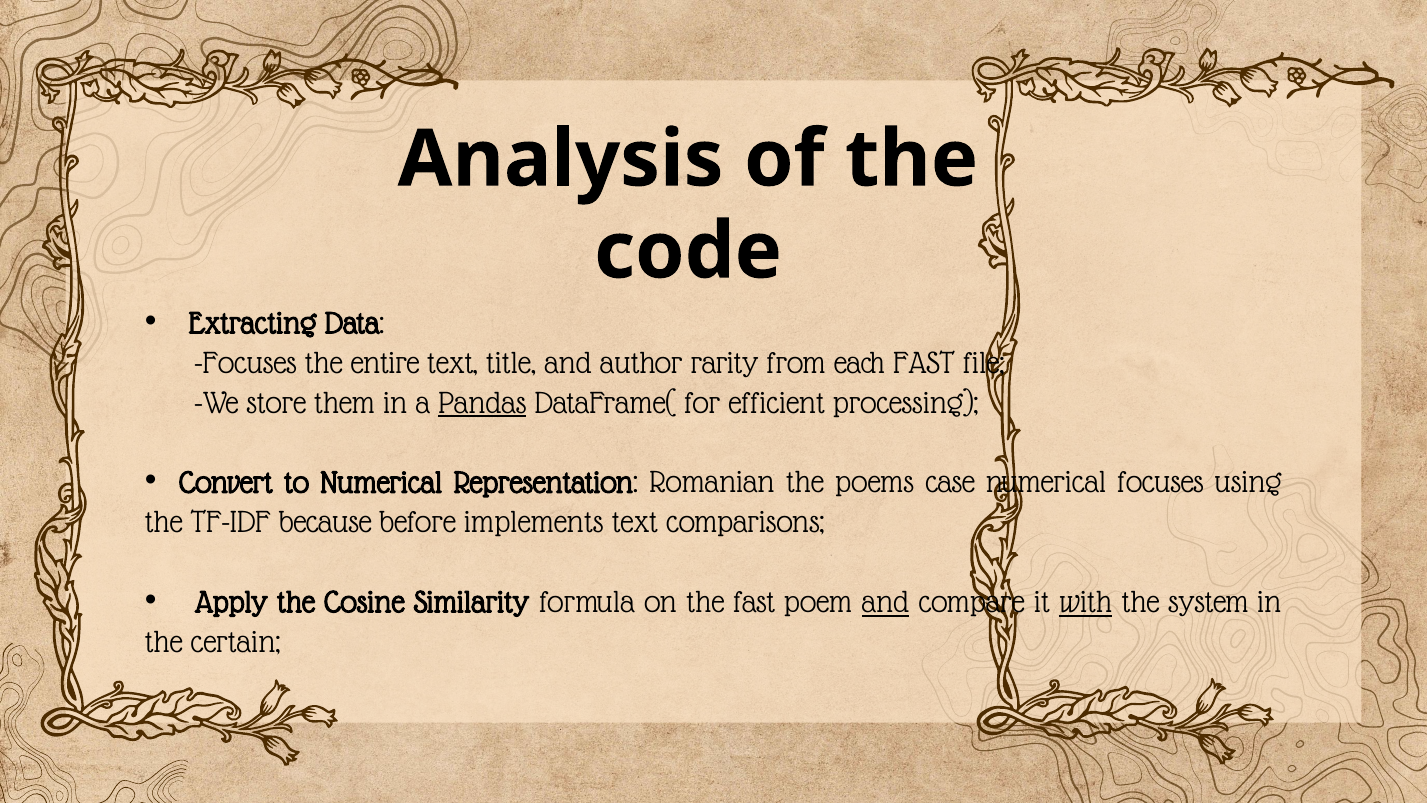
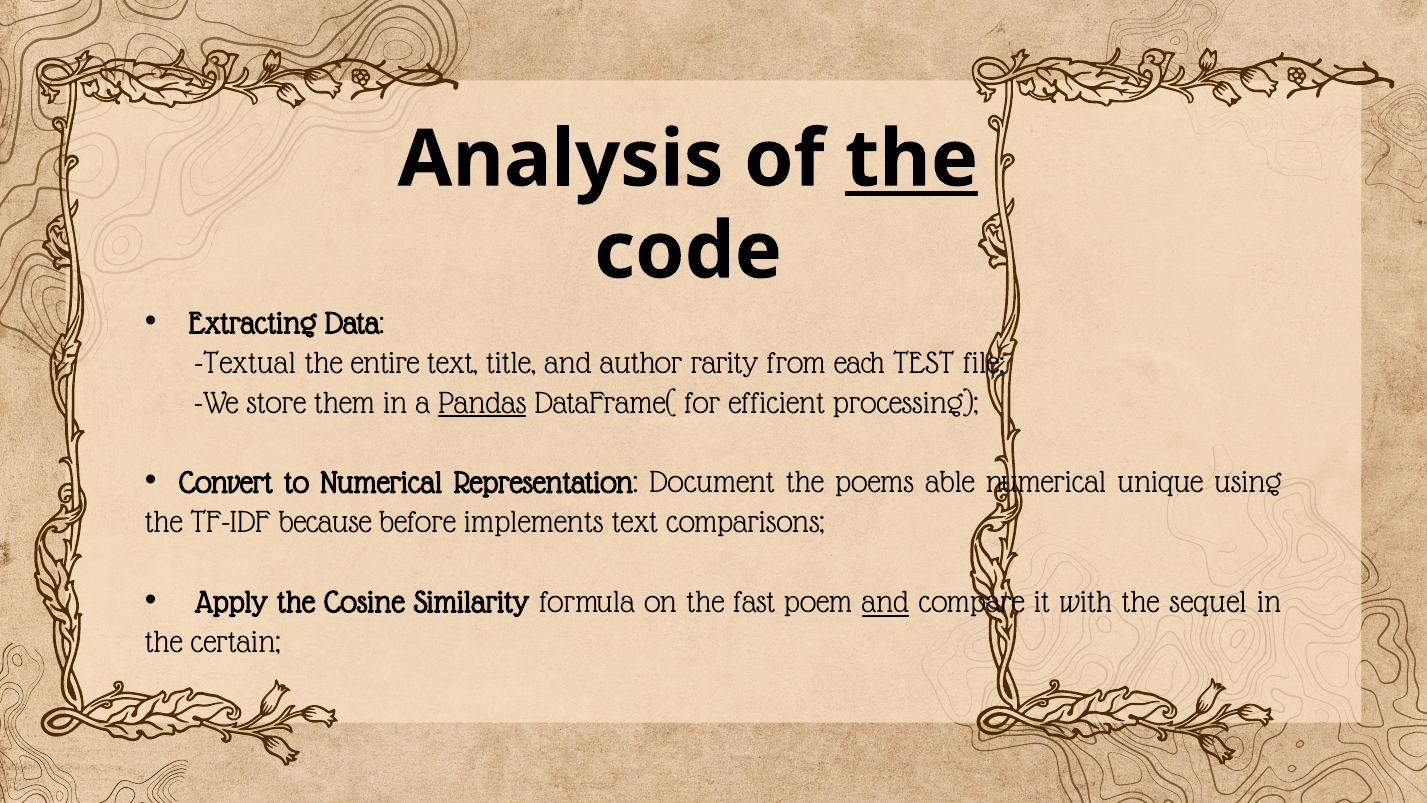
the underline: none -> present (912, 159)
Focuses: Focuses -> Textual (245, 362)
each FAST: FAST -> TEST (924, 362)
Romanian: Romanian -> Document (712, 482)
case: case -> able (950, 482)
numerical focuses: focuses -> unique (1160, 482)
with underline: present -> none (1086, 601)
system: system -> sequel (1208, 601)
